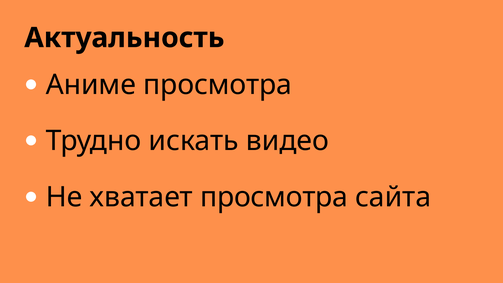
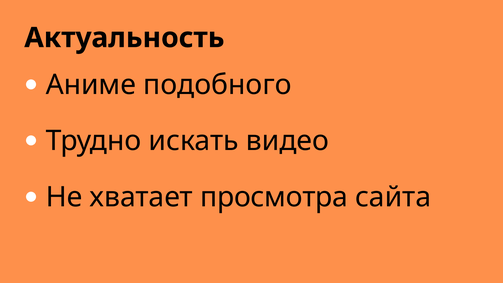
Аниме просмотра: просмотра -> подобного (217, 85)
